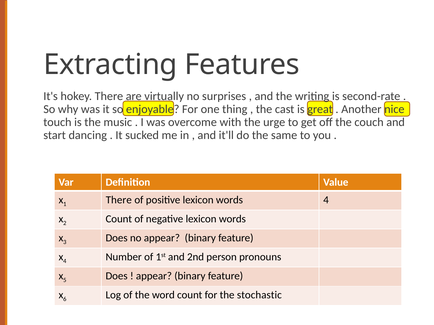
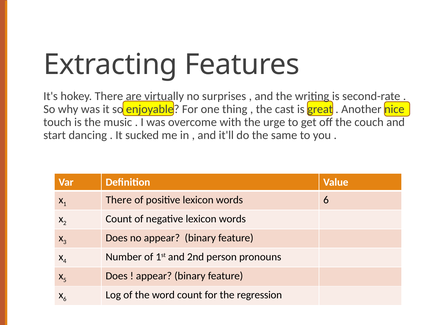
words 4: 4 -> 6 (326, 200)
stochastic: stochastic -> regression (259, 295)
